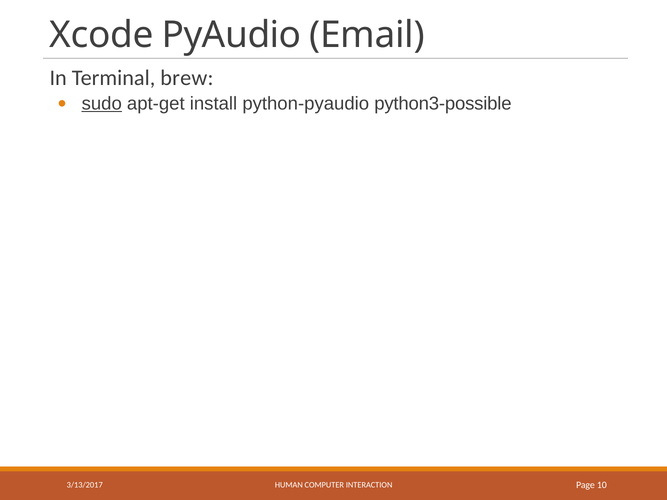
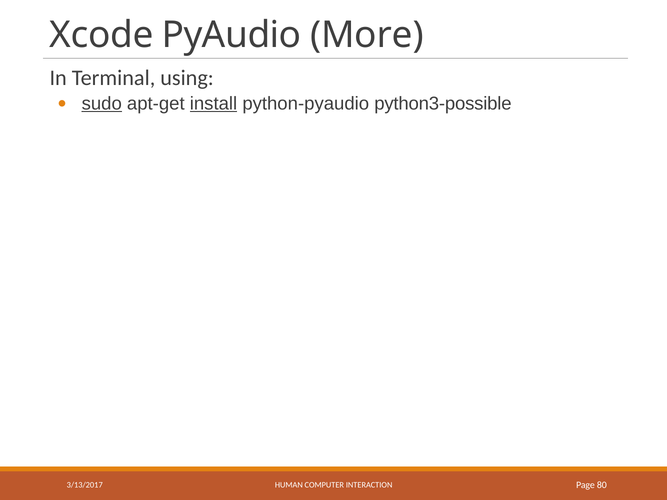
Email: Email -> More (367, 35)
brew: brew -> using (187, 78)
install underline: none -> present (213, 103)
10: 10 -> 80 (602, 485)
